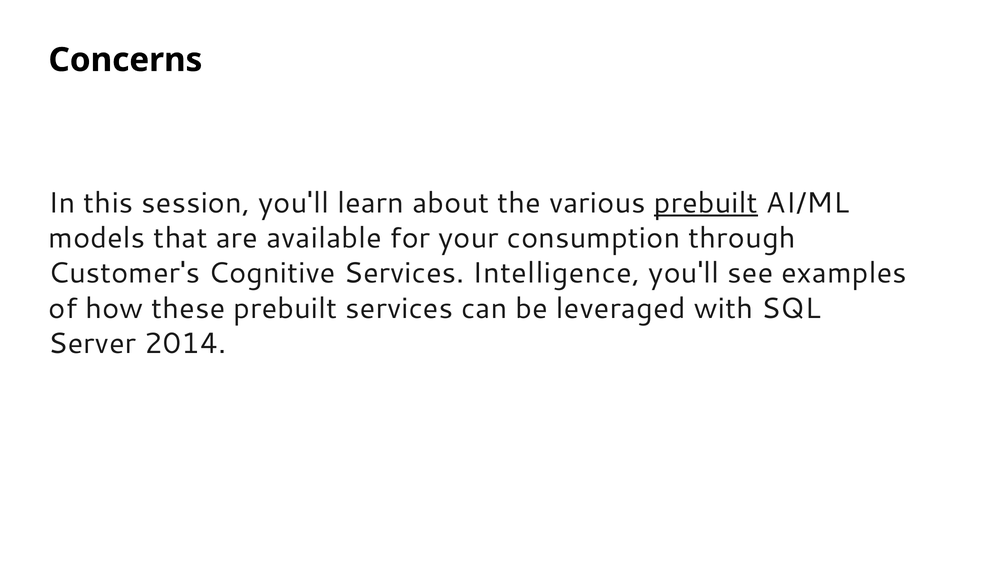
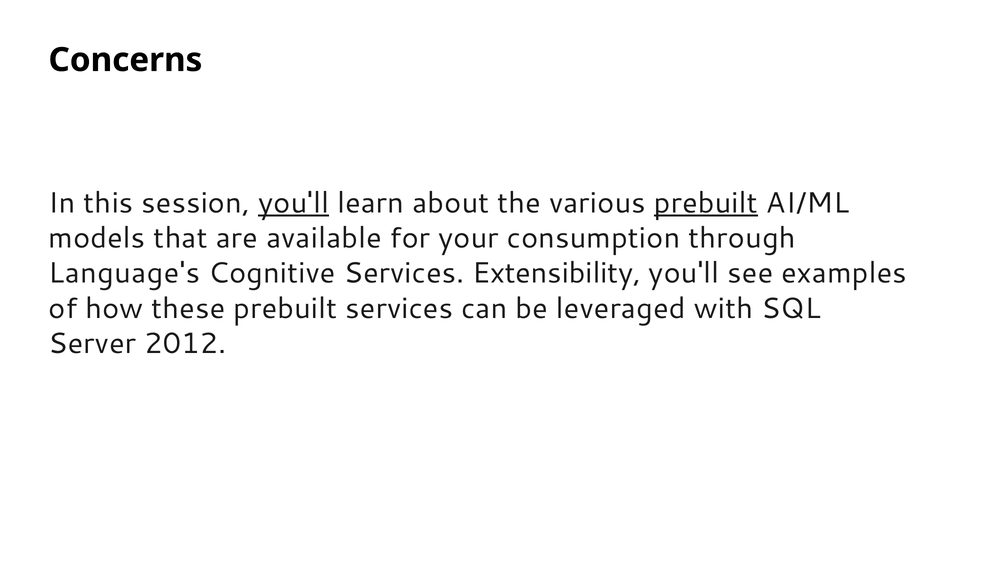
you'll underline: none -> present (294, 203)
Customer's: Customer's -> Language's (124, 273)
Intelligence: Intelligence -> Extensibility (557, 273)
2014: 2014 -> 2012 (185, 344)
